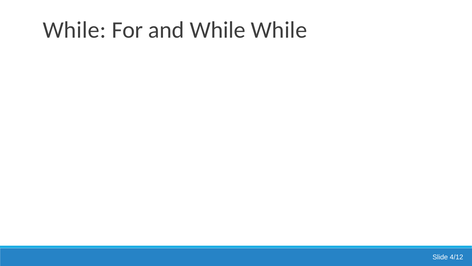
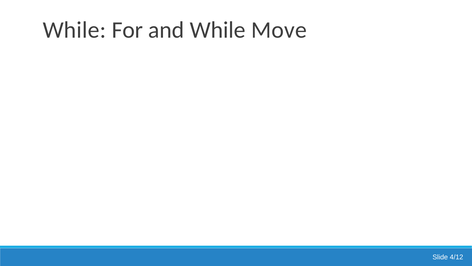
While While: While -> Move (279, 30)
